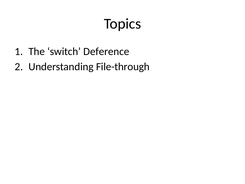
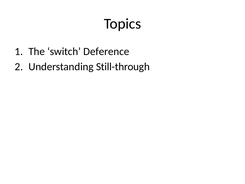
File-through: File-through -> Still-through (123, 67)
